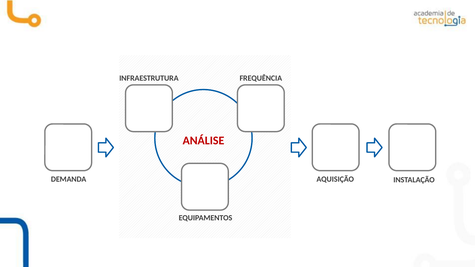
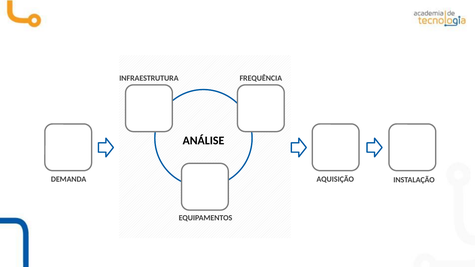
ANÁLISE colour: red -> black (203, 141)
